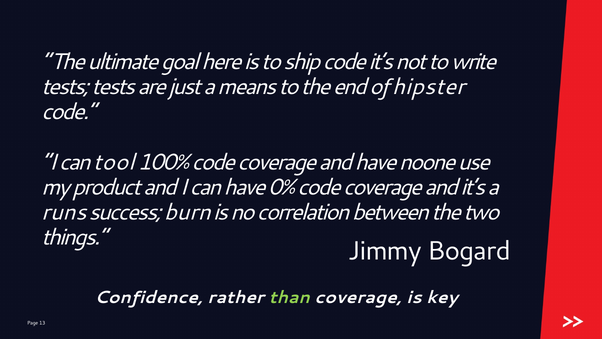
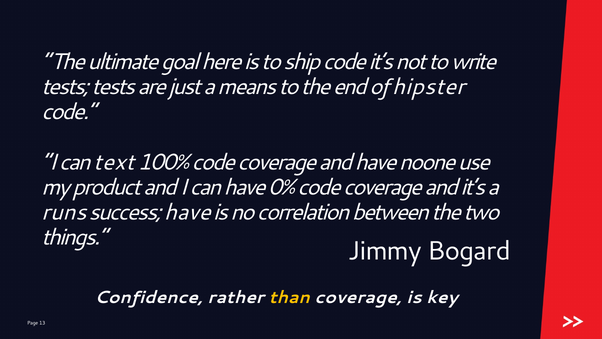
tool: tool -> text (114, 162)
success burn: burn -> have (187, 212)
than colour: light green -> yellow (289, 297)
